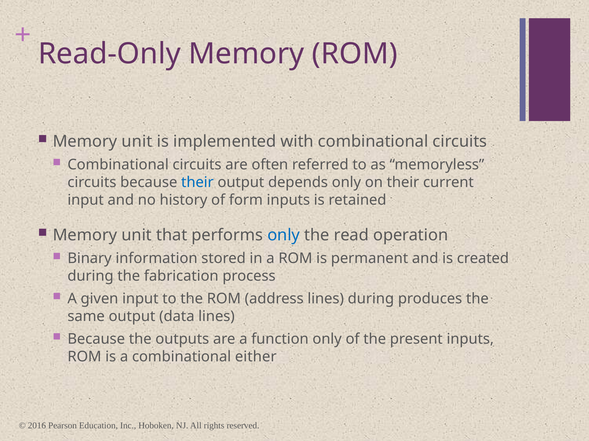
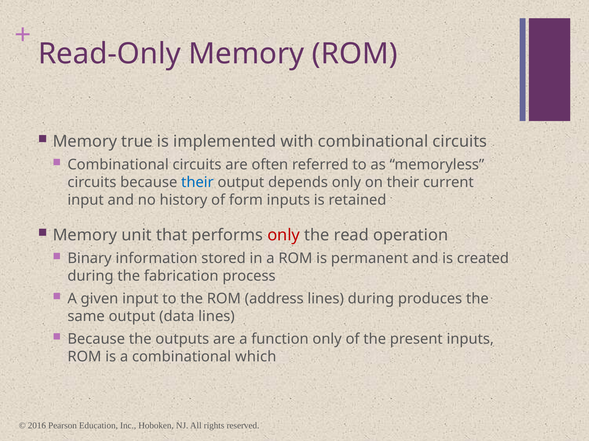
unit: unit -> true (137, 142)
only colour: blue -> red (284, 235)
either: either -> which (256, 357)
